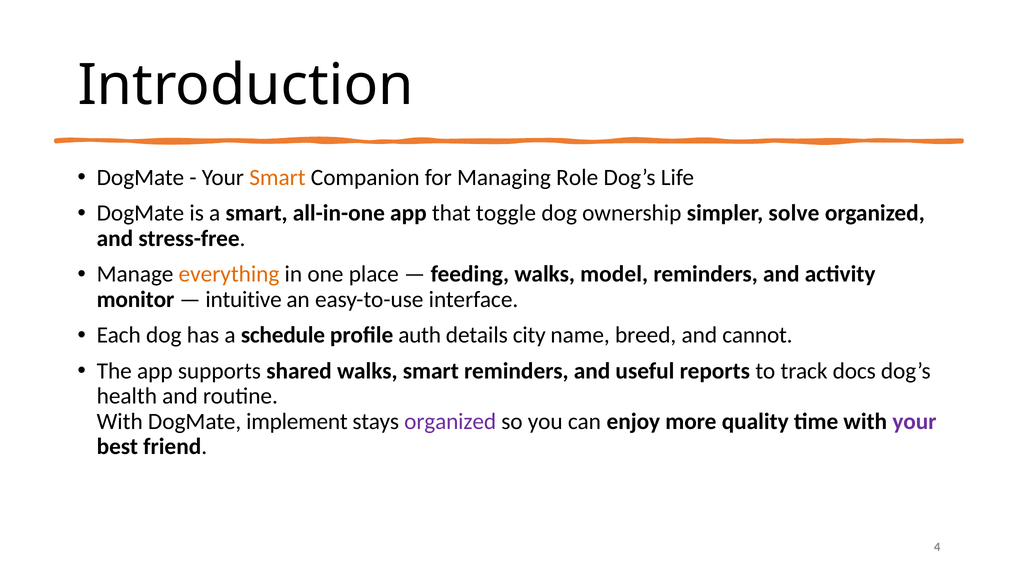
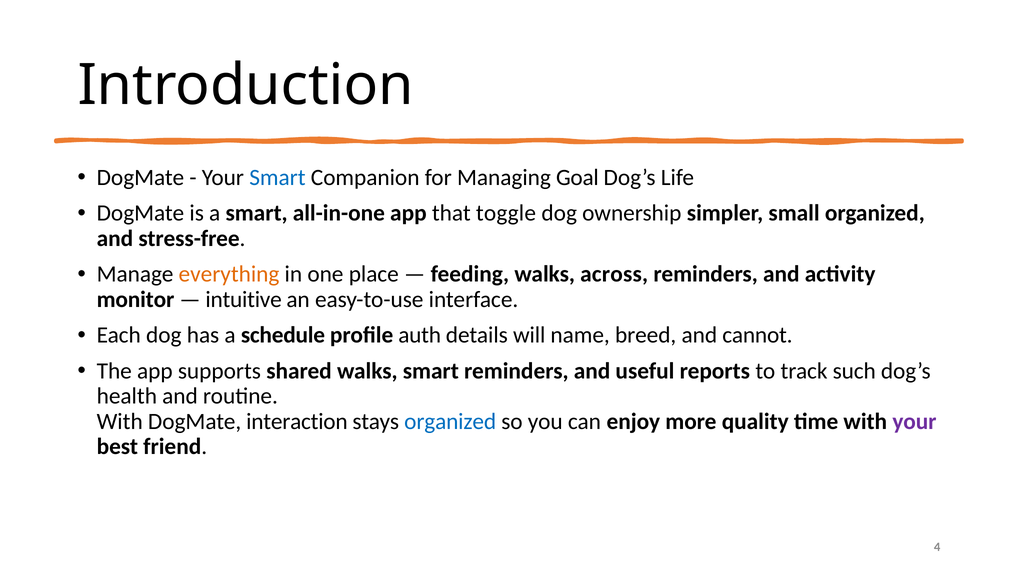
Smart colour: orange -> blue (277, 177)
Role: Role -> Goal (577, 177)
solve: solve -> small (794, 213)
model: model -> across (614, 274)
city: city -> will (529, 335)
docs: docs -> such (854, 371)
implement: implement -> interaction (297, 421)
organized colour: purple -> blue (450, 421)
